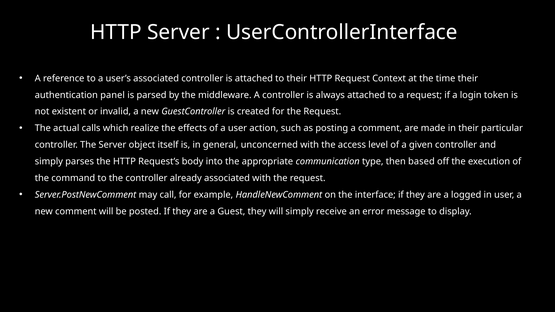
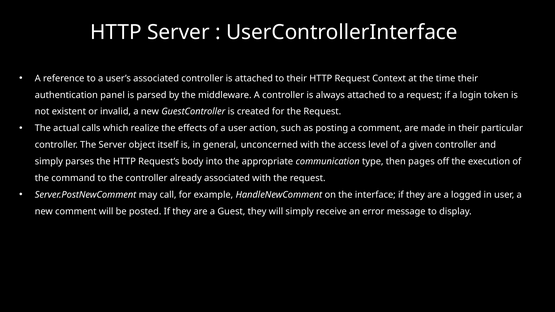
based: based -> pages (421, 162)
